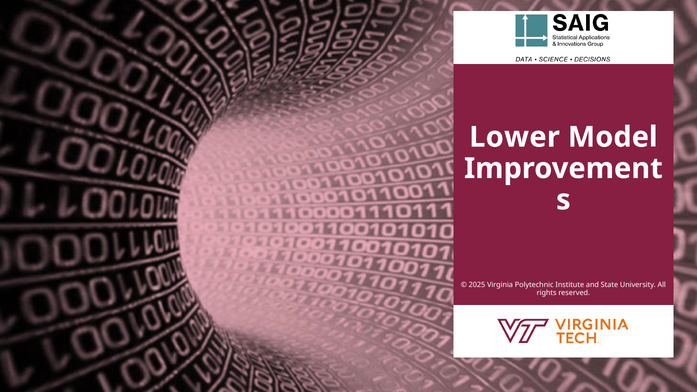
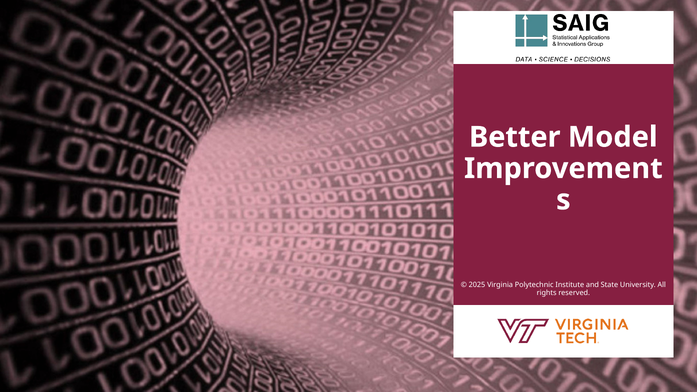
Lower: Lower -> Better (515, 137)
